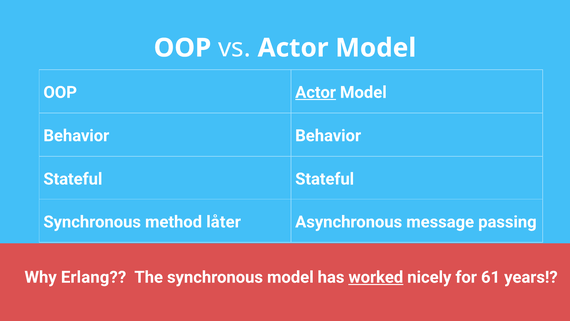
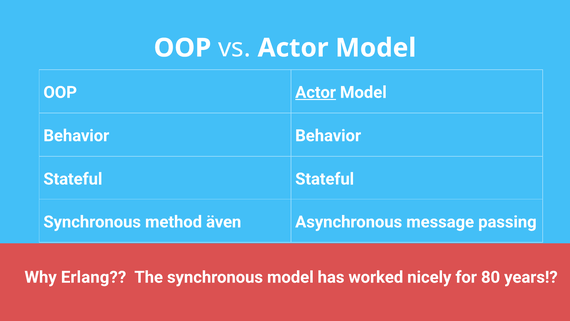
låter: låter -> även (224, 222)
worked underline: present -> none (376, 277)
61: 61 -> 80 (491, 277)
